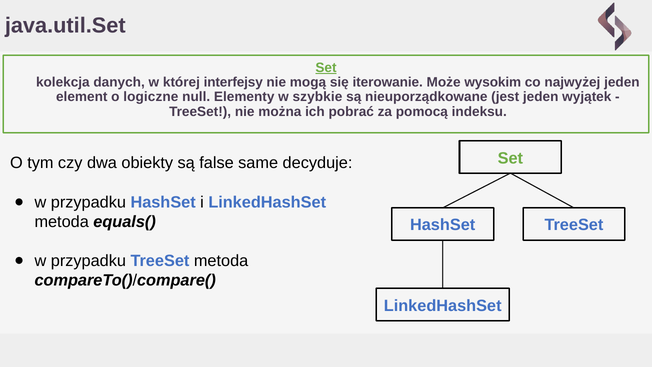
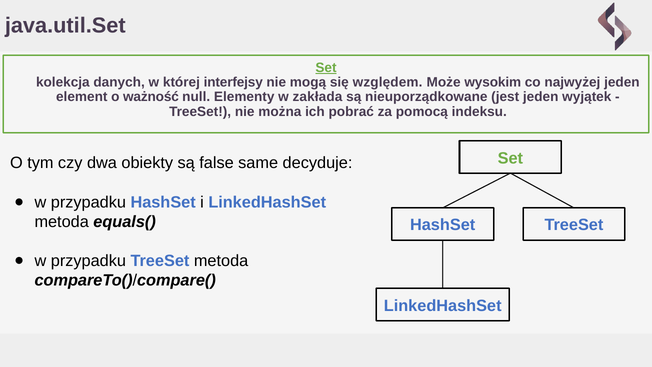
iterowanie: iterowanie -> względem (388, 82)
logiczne: logiczne -> ważność (151, 97)
szybkie: szybkie -> zakłada (317, 97)
